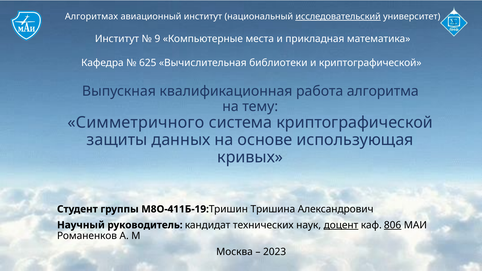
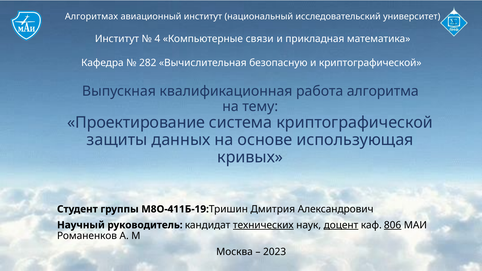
исследовательский underline: present -> none (338, 16)
9: 9 -> 4 (157, 39)
места: места -> связи (260, 39)
625: 625 -> 282 (148, 63)
библиотеки: библиотеки -> безопасную (278, 63)
Симметричного: Симметричного -> Проектирование (136, 123)
Тришина: Тришина -> Дмитрия (273, 209)
технических underline: none -> present (263, 225)
